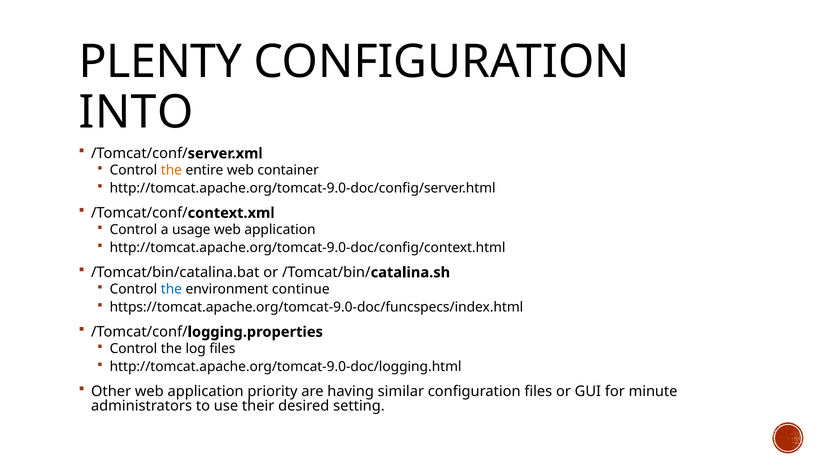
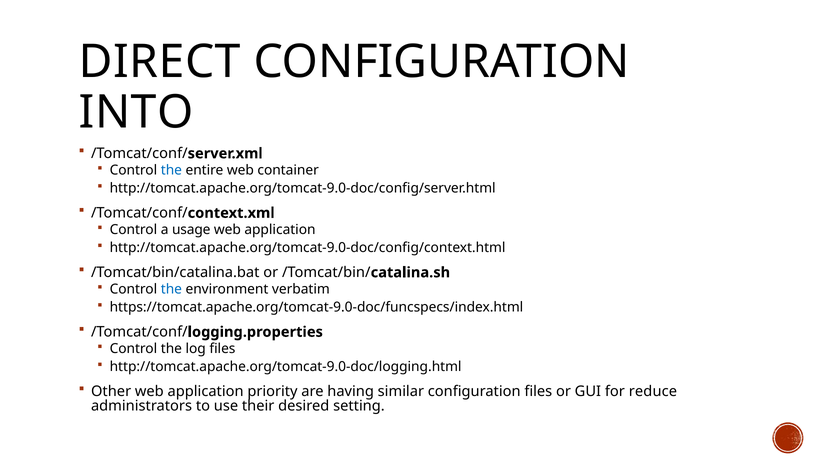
PLENTY: PLENTY -> DIRECT (160, 62)
the colour: orange -> blue (171, 170)
continue: continue -> verbatim (301, 289)
minute: minute -> reduce (653, 391)
